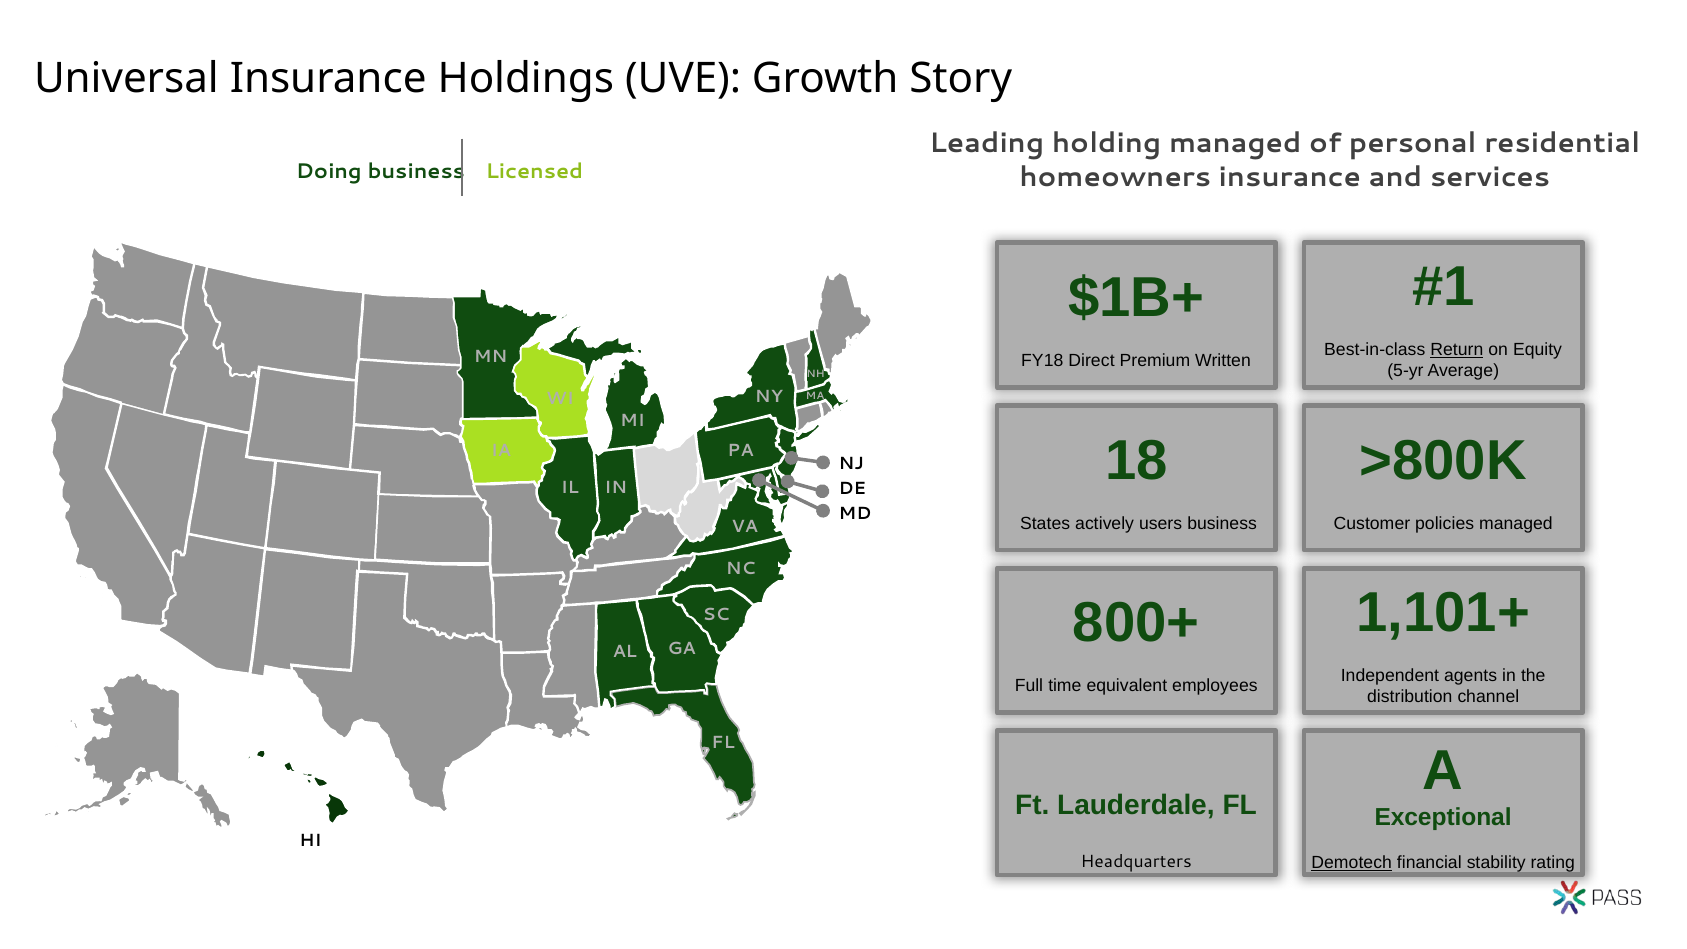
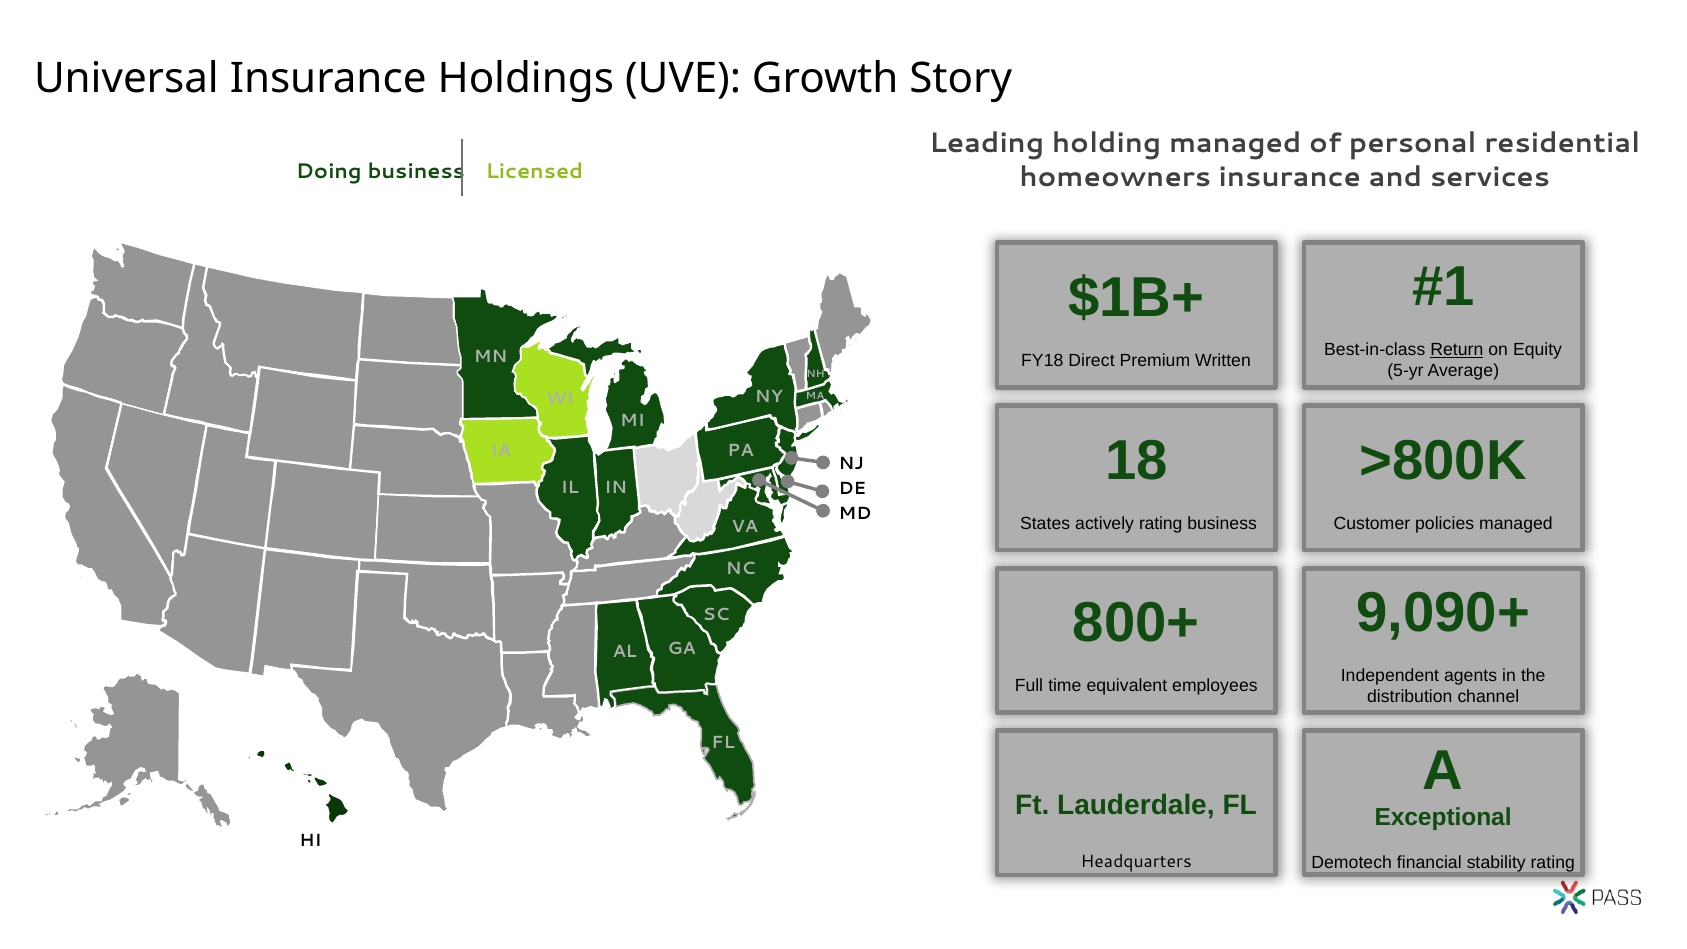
actively users: users -> rating (1161, 523)
1,101+: 1,101+ -> 9,090+ (1443, 613)
Demotech underline: present -> none (1352, 863)
